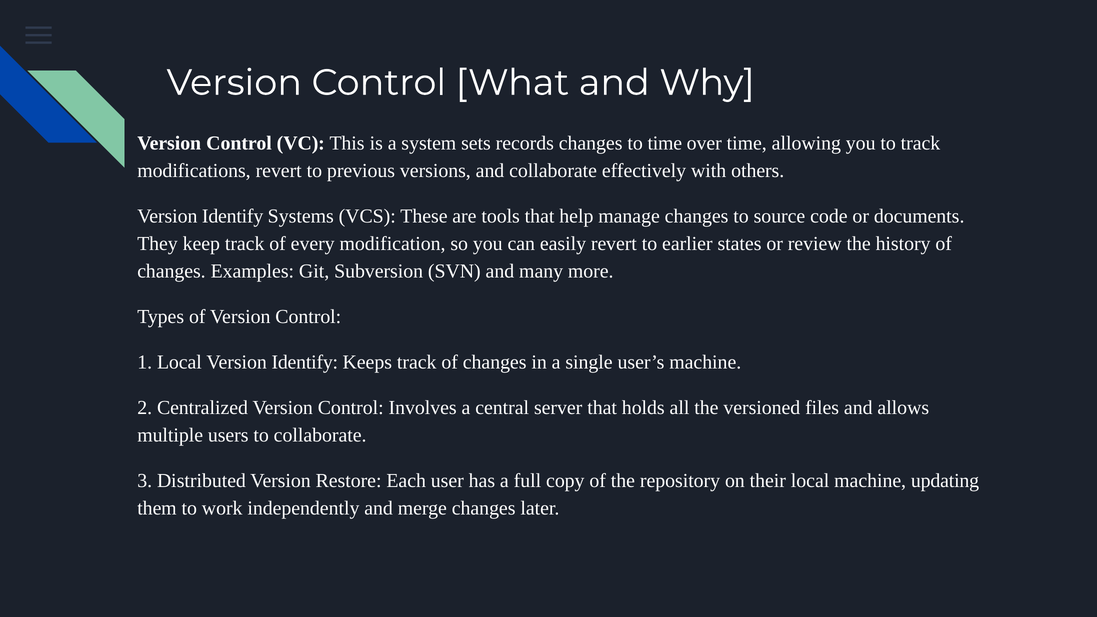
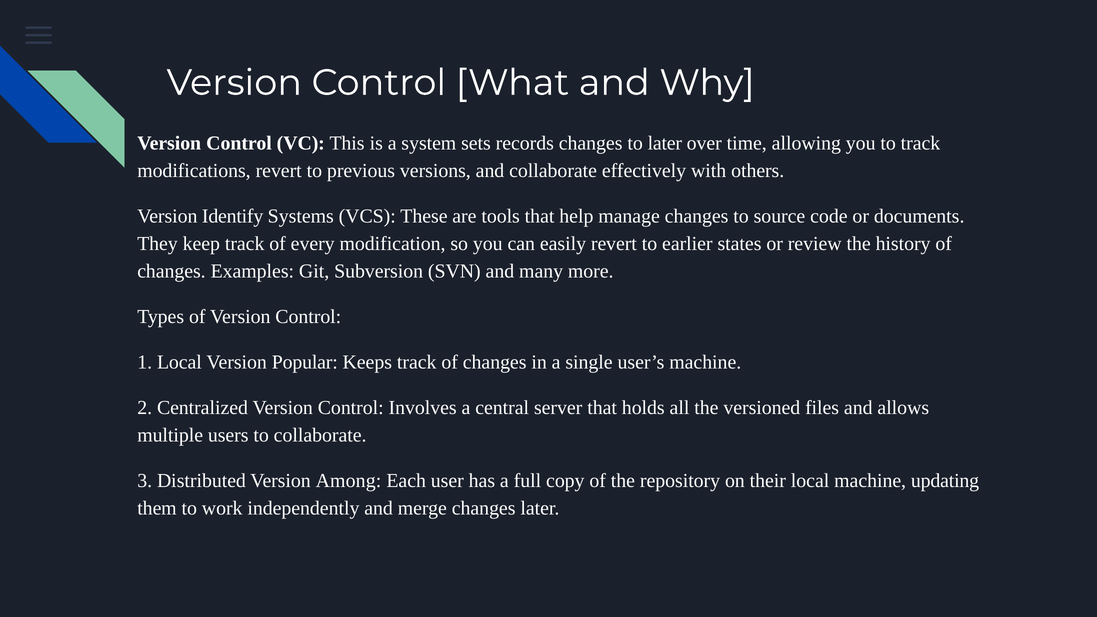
to time: time -> later (665, 143)
Local Version Identify: Identify -> Popular (305, 362)
Restore: Restore -> Among (348, 481)
